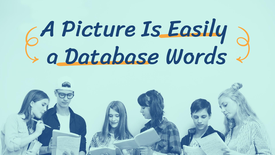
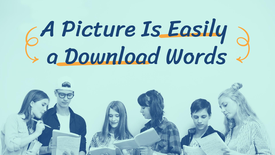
Database: Database -> Download (112, 56)
